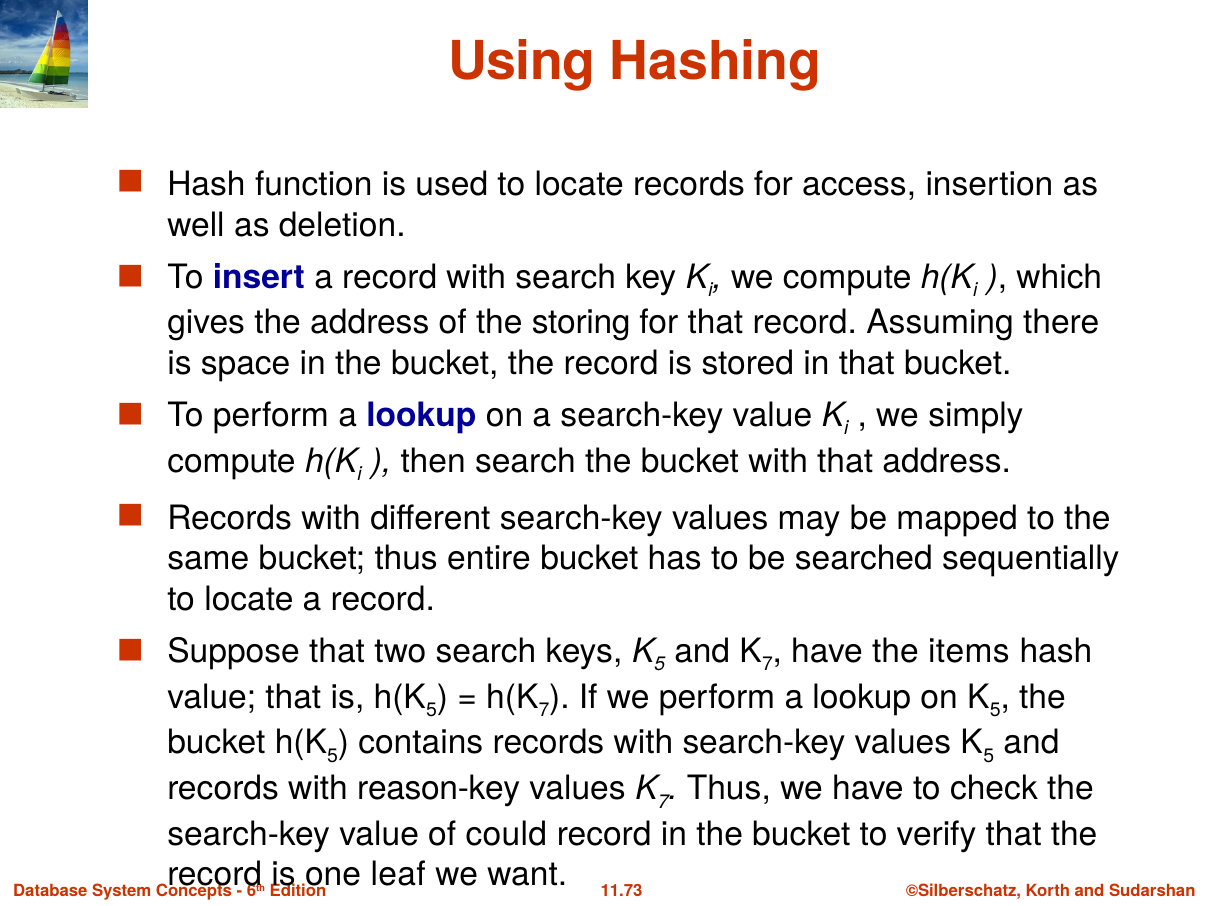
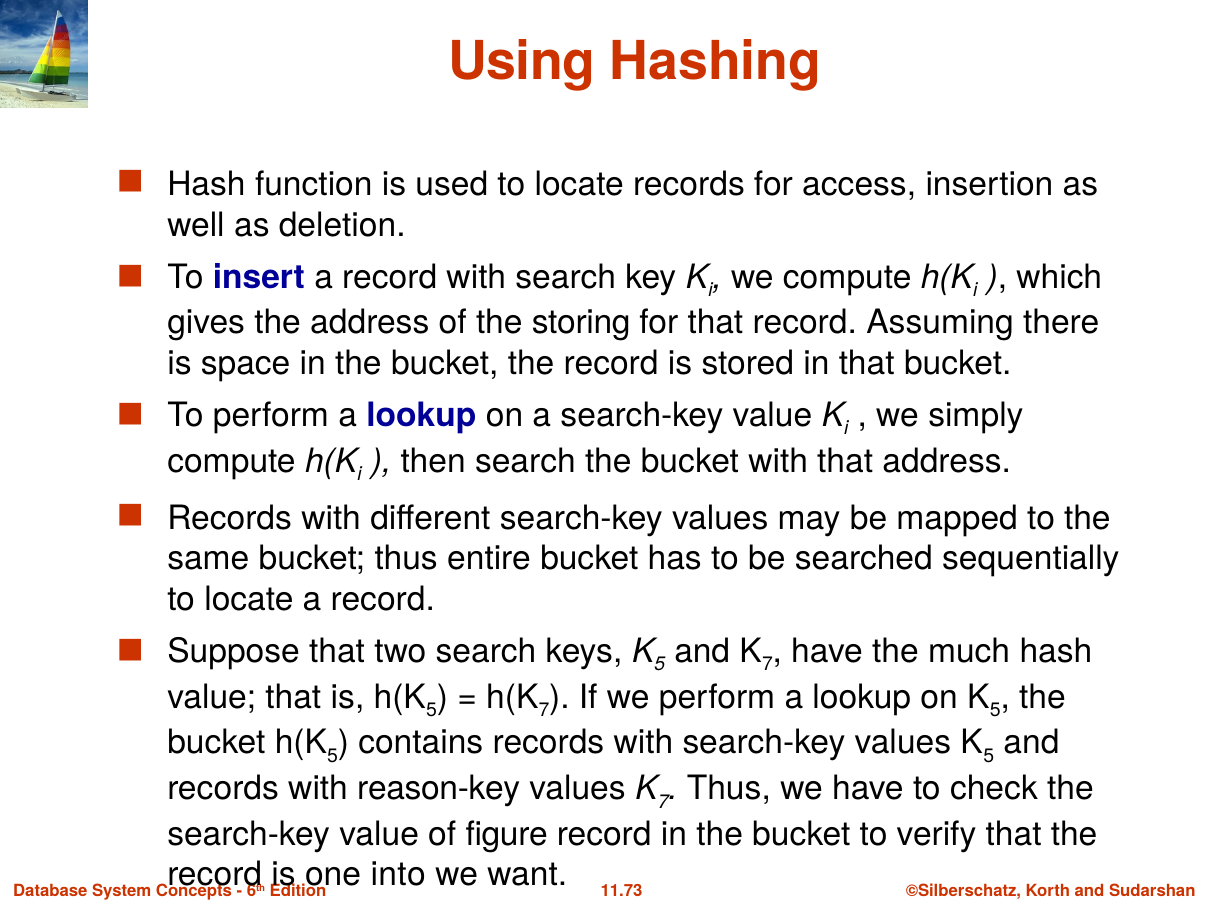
items: items -> much (969, 651)
could: could -> figure (507, 834)
leaf: leaf -> into (398, 875)
